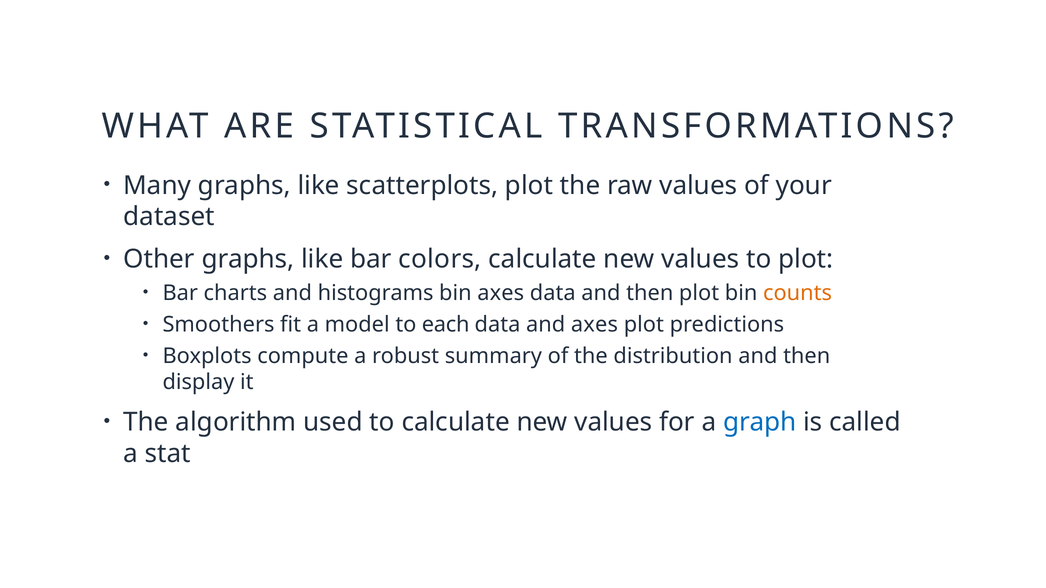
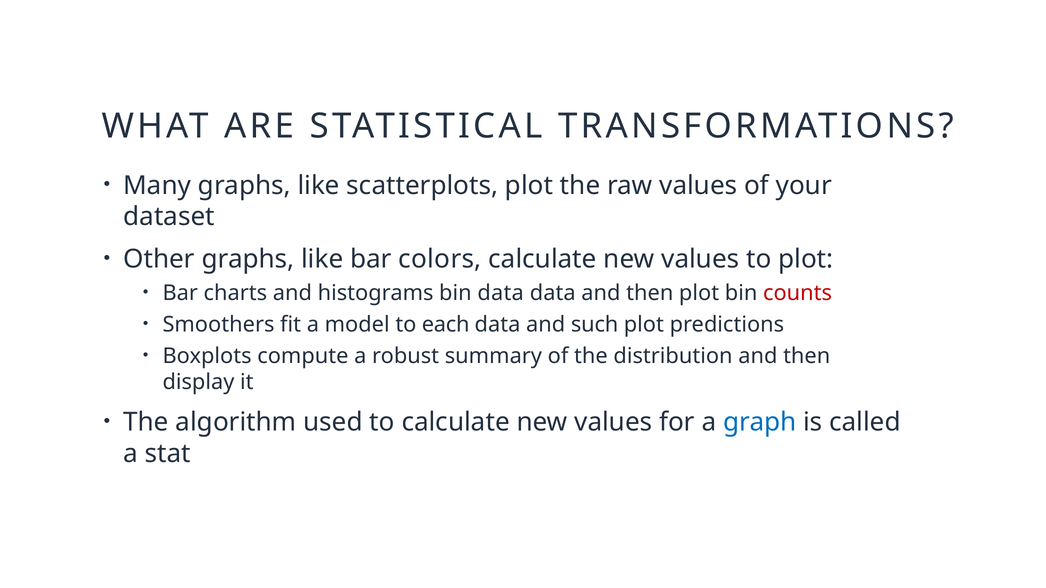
bin axes: axes -> data (501, 293)
counts colour: orange -> red (798, 293)
and axes: axes -> such (595, 325)
